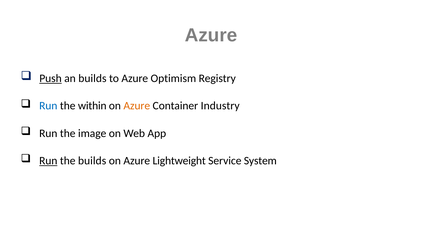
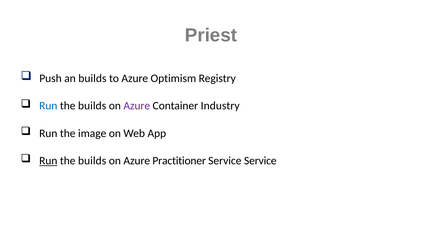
Azure: Azure -> Priest (211, 35)
Push underline: present -> none (51, 78)
within: within -> builds (92, 106)
Azure colour: orange -> purple (137, 106)
Lightweight: Lightweight -> Practitioner (179, 161)
Service System: System -> Service (260, 161)
